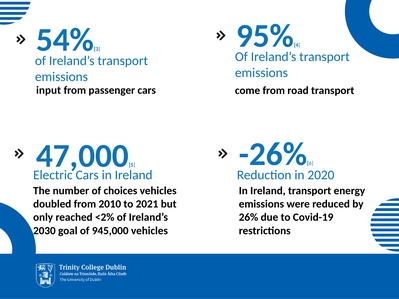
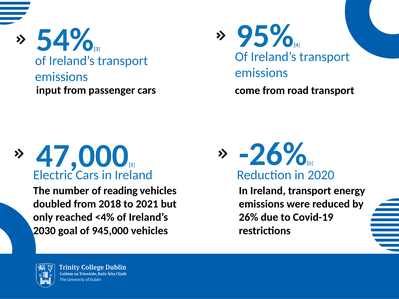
choices: choices -> reading (120, 191)
2010: 2010 -> 2018 (110, 204)
<2%: <2% -> <4% (105, 218)
